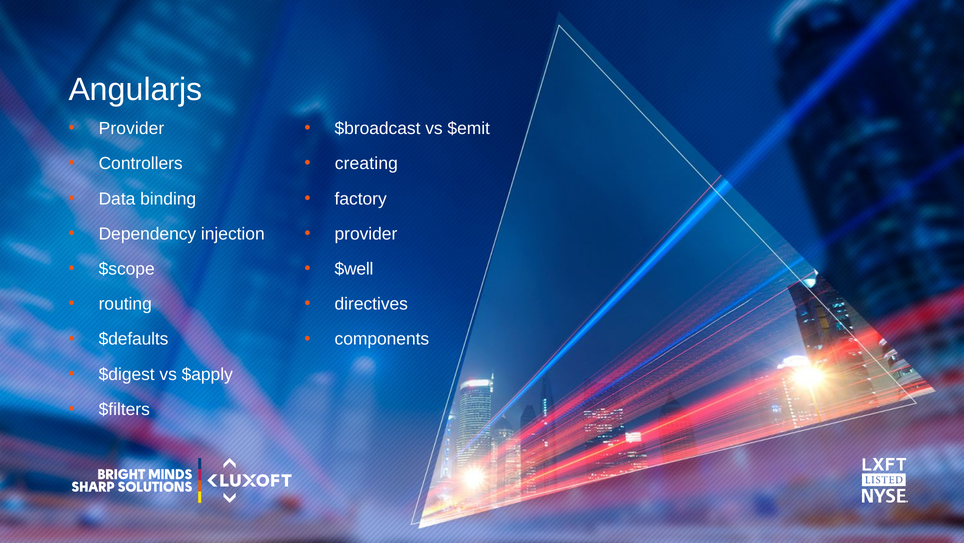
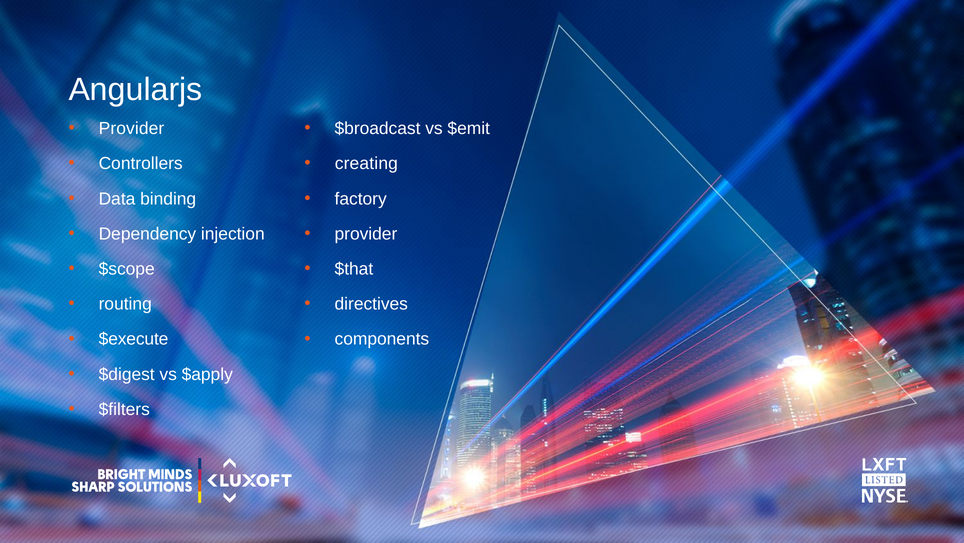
$well: $well -> $that (354, 269)
$defaults: $defaults -> $execute (134, 339)
